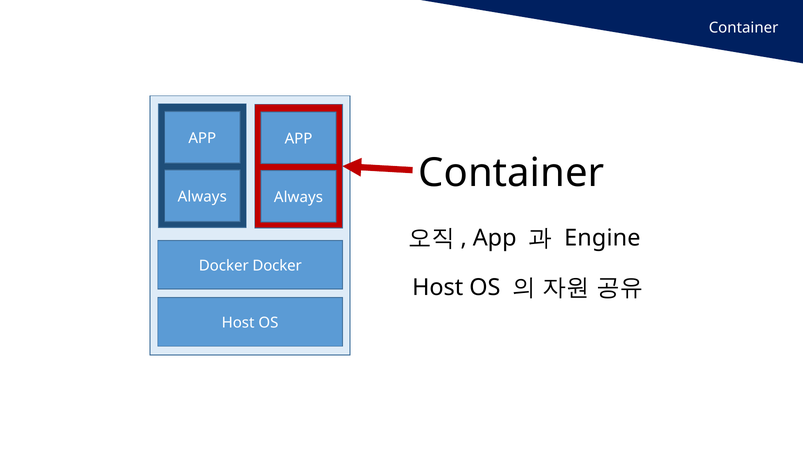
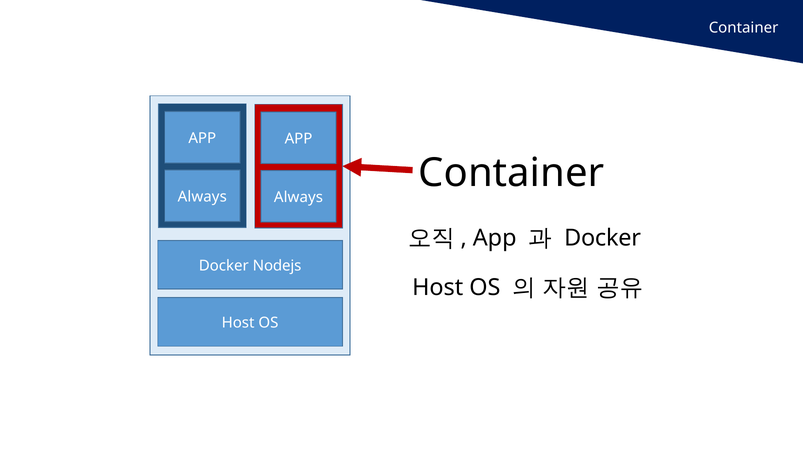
Engine: Engine -> Docker (603, 238)
Docker Docker: Docker -> Nodejs (277, 266)
